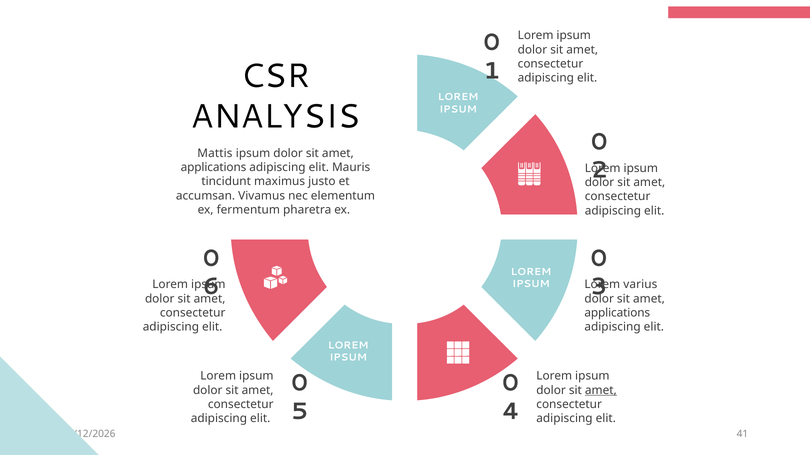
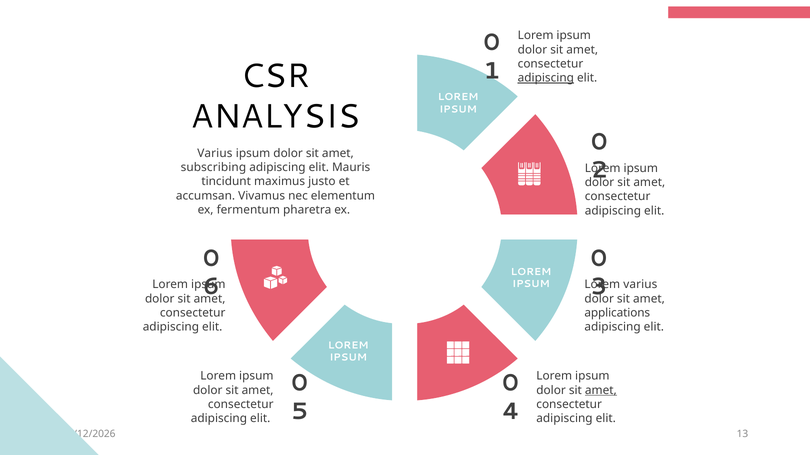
adipiscing underline: none -> present (546, 78)
Mattis: Mattis -> Varius (215, 153)
applications: applications -> subscribing (213, 168)
41: 41 -> 13 (742, 434)
